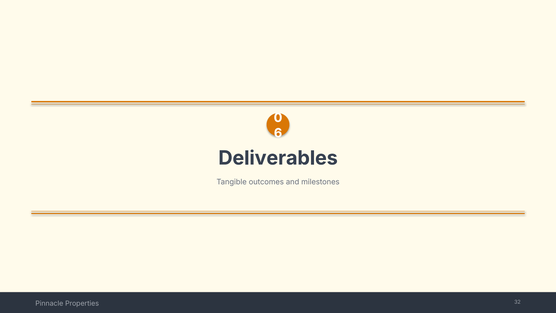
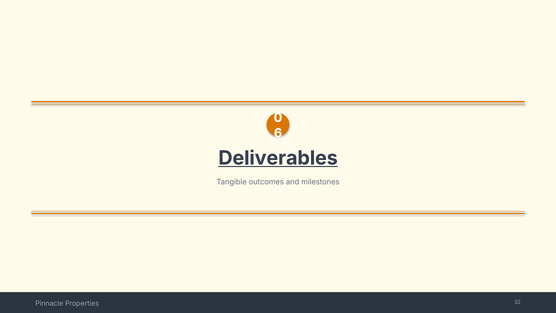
Deliverables underline: none -> present (278, 158)
